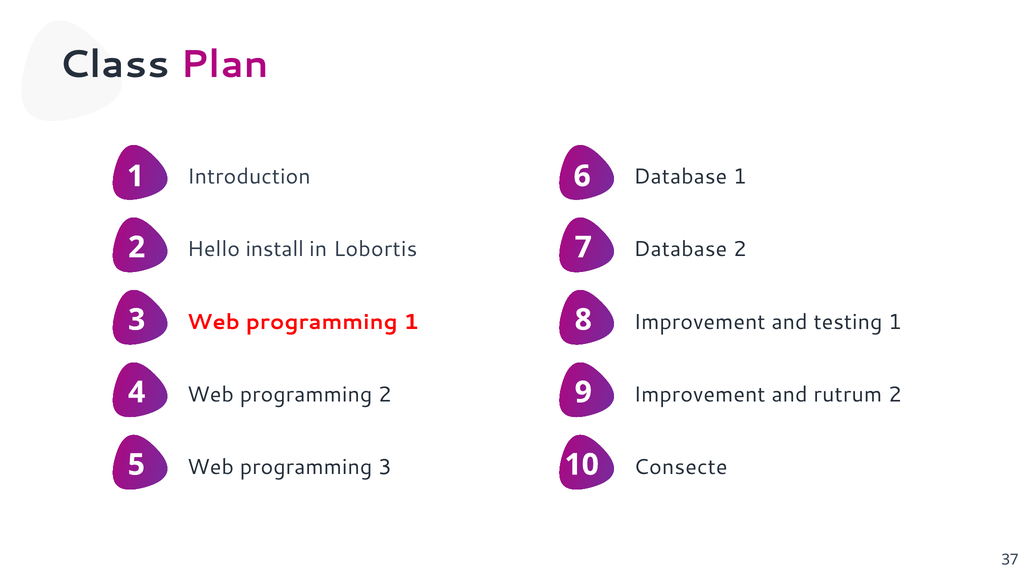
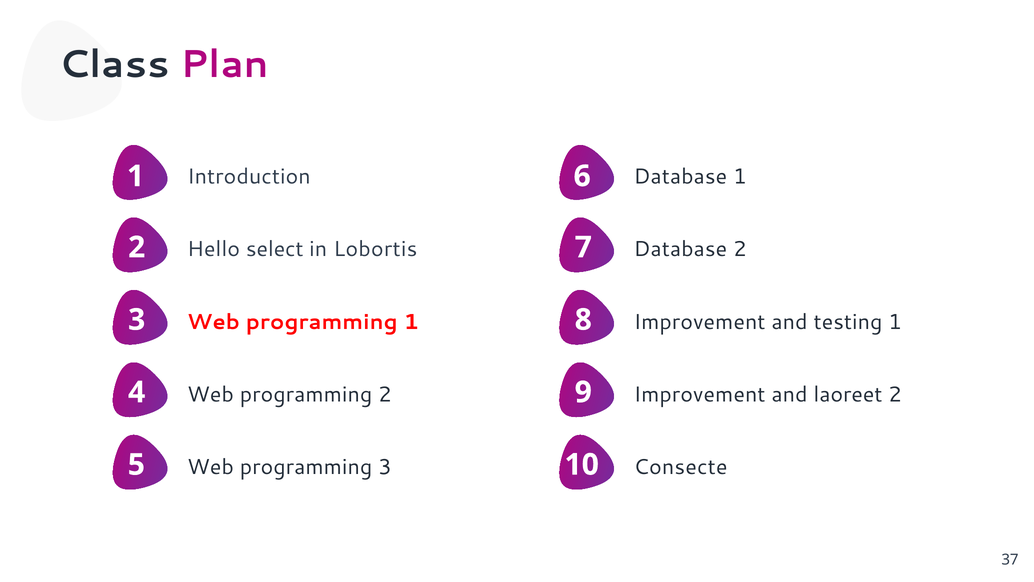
install: install -> select (275, 249)
rutrum: rutrum -> laoreet (848, 394)
